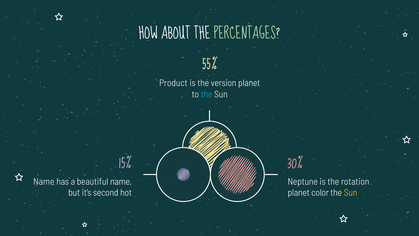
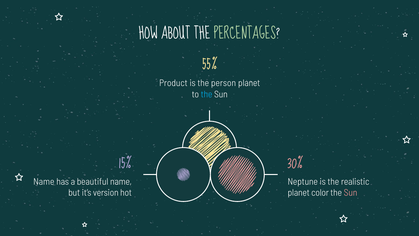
version: version -> person (223, 83)
rotation: rotation -> realistic (355, 181)
second: second -> version (106, 193)
Sun colour: yellow -> pink (351, 193)
